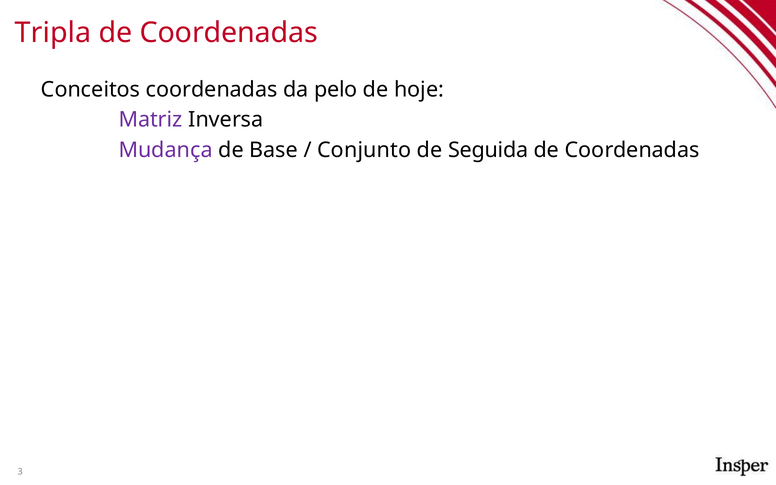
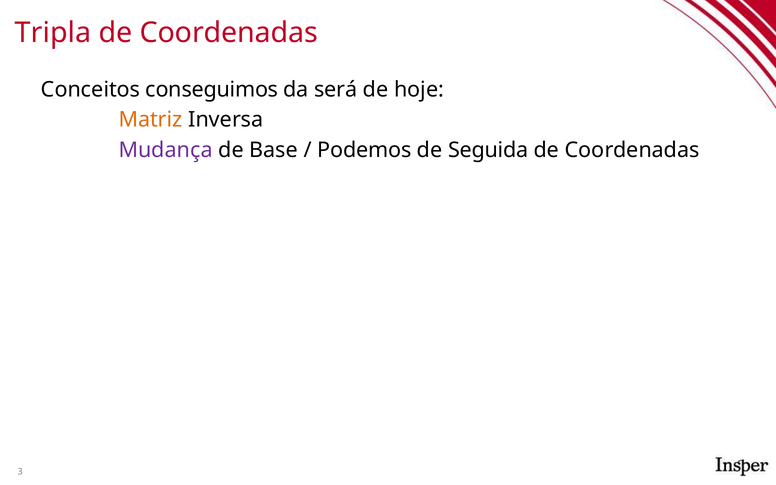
Conceitos coordenadas: coordenadas -> conseguimos (212, 90)
pelo: pelo -> será (336, 90)
Matriz colour: purple -> orange (151, 120)
Conjunto: Conjunto -> Podemos (364, 150)
